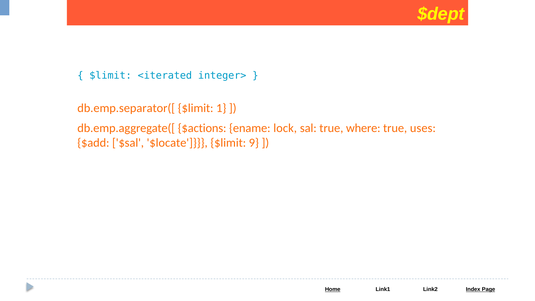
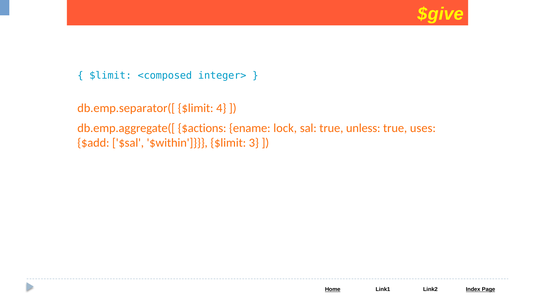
$dept: $dept -> $give (441, 14)
<iterated: <iterated -> <composed (165, 76)
1: 1 -> 4 (221, 108)
where: where -> unless (363, 128)
$locate: $locate -> $within (177, 143)
9: 9 -> 3 (254, 143)
